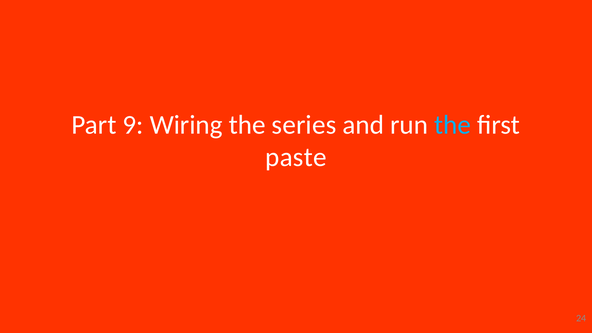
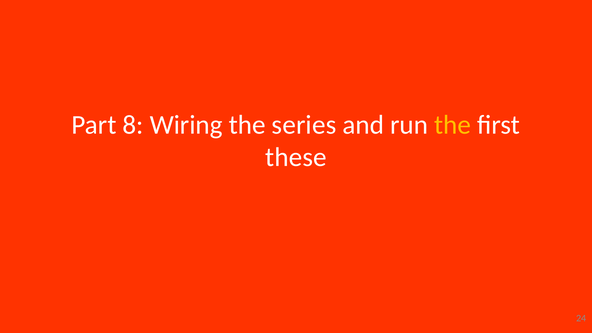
9: 9 -> 8 (133, 125)
the colour: light blue -> yellow (453, 125)
paste: paste -> these (296, 157)
